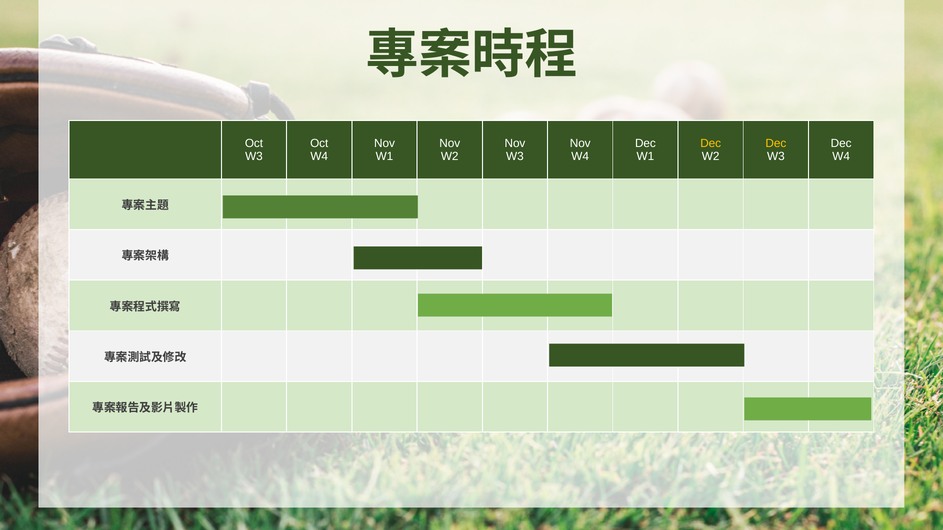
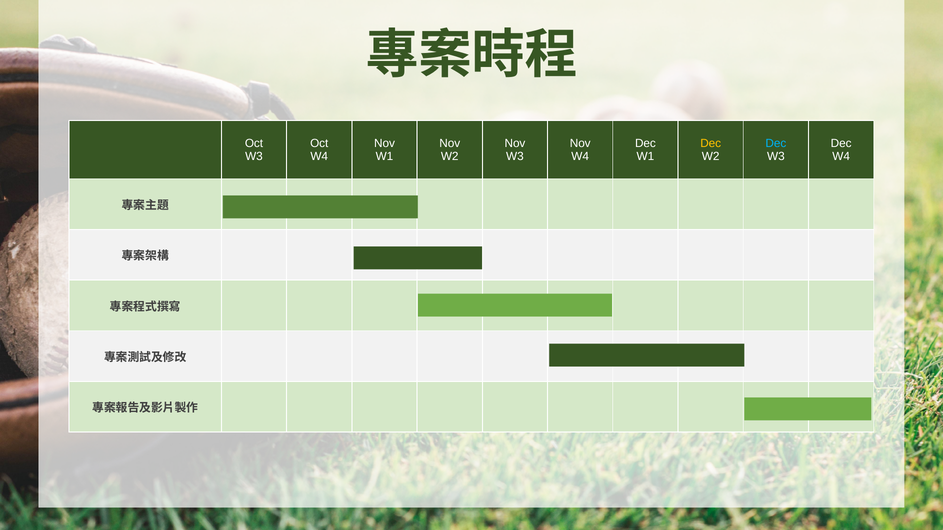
Dec colour: yellow -> light blue (776, 143)
